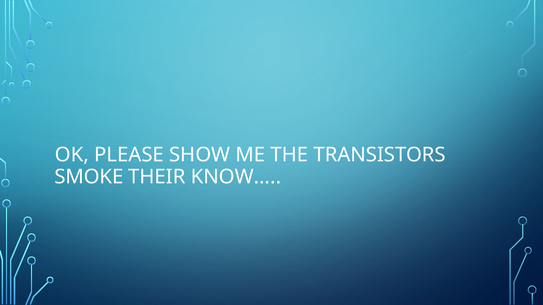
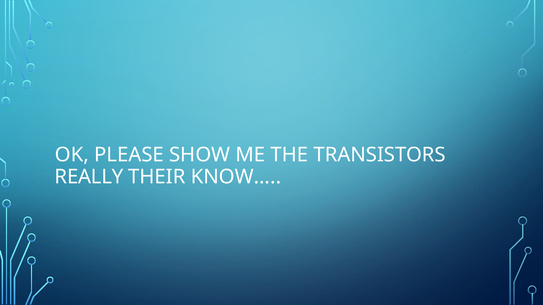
SMOKE: SMOKE -> REALLY (89, 177)
